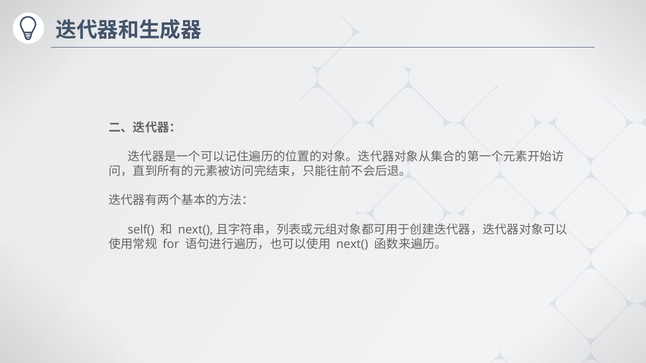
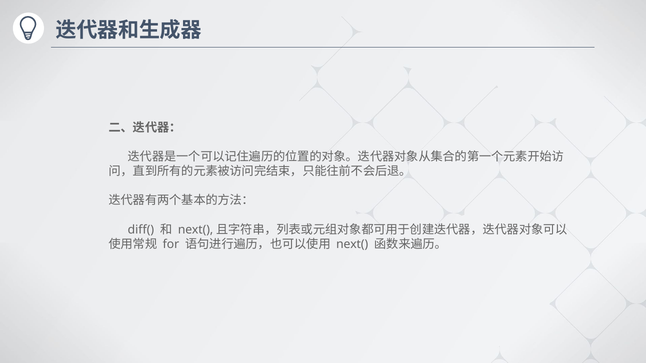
self(: self( -> diff( (141, 230)
